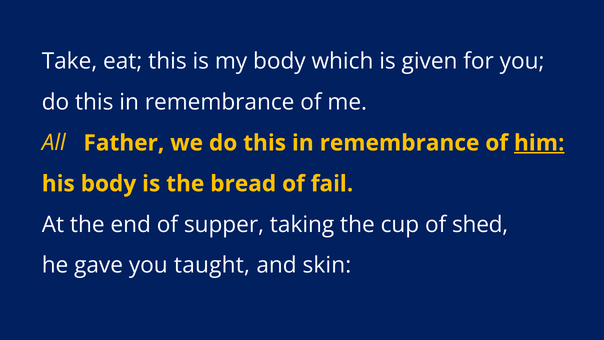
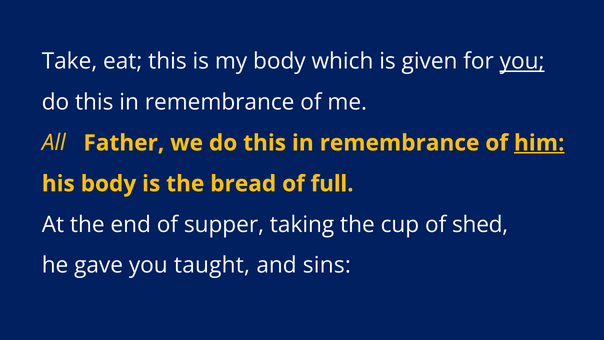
you underline: none -> present (522, 61)
fail: fail -> full (332, 184)
skin: skin -> sins (327, 265)
